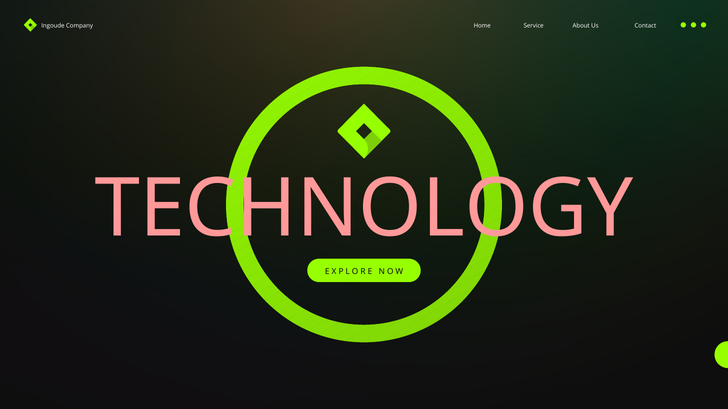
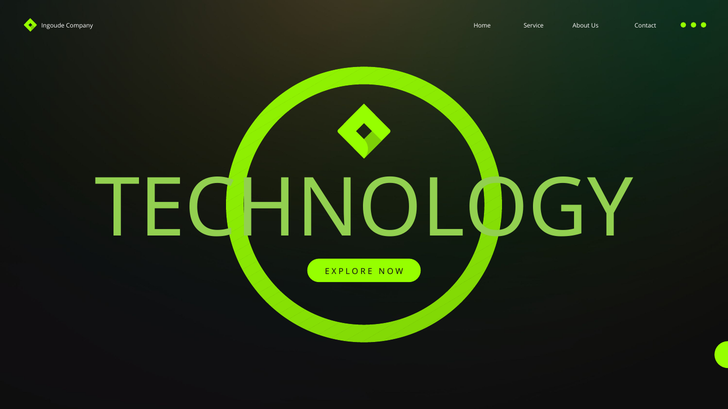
TECHNOLOGY colour: pink -> light green (364, 209)
